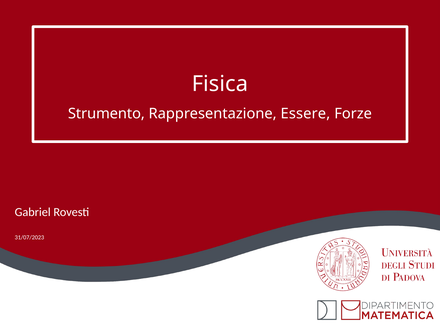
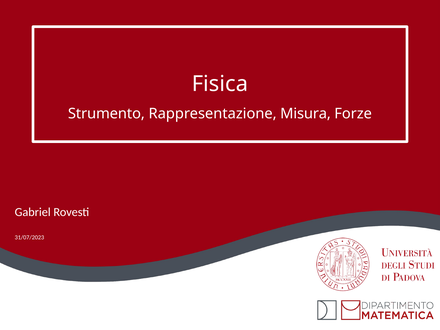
Essere: Essere -> Misura (306, 114)
